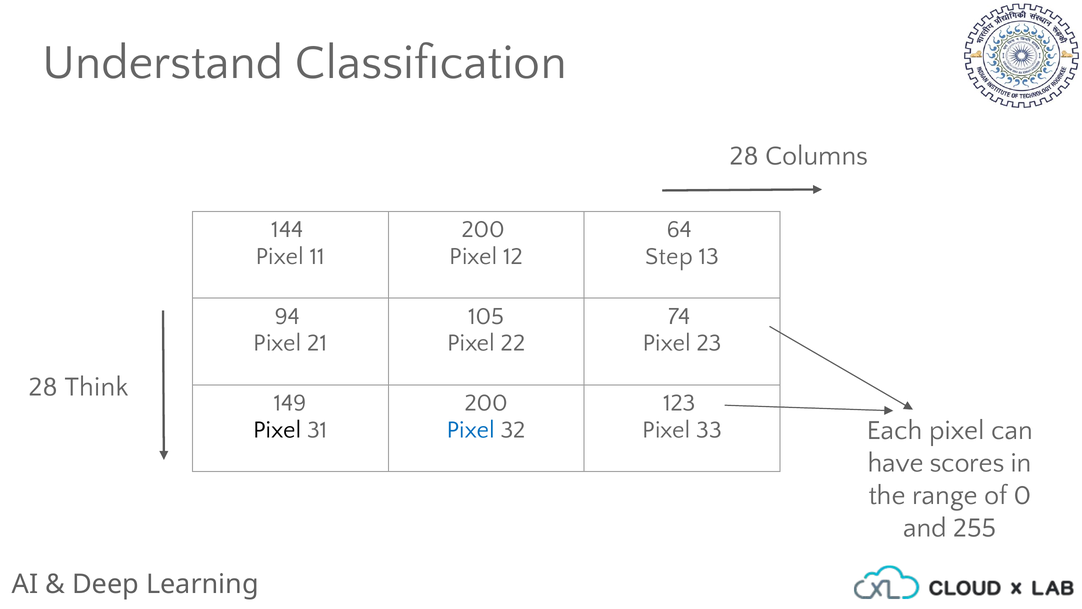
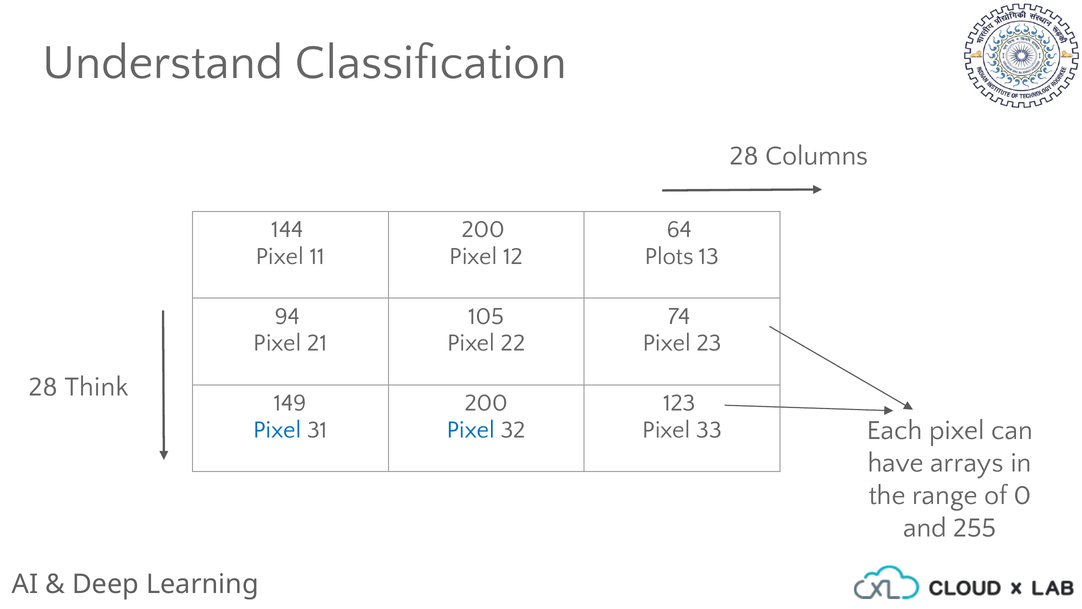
Step: Step -> Plots (669, 256)
Pixel colour: black -> blue (277, 429)
scores: scores -> arrays (967, 463)
